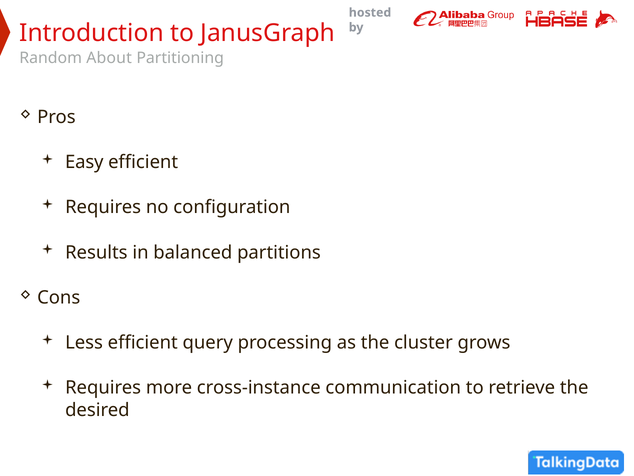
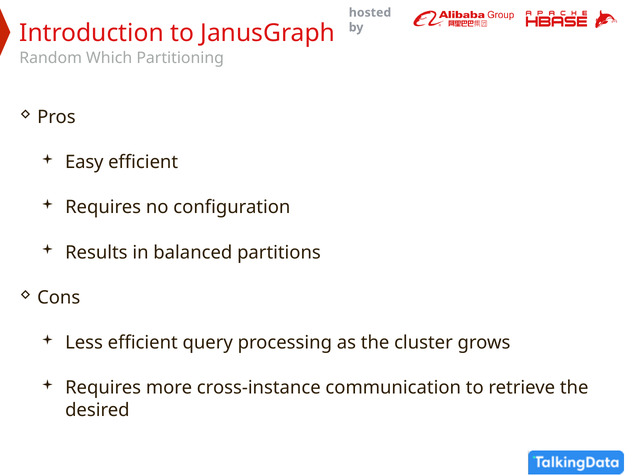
About: About -> Which (109, 58)
